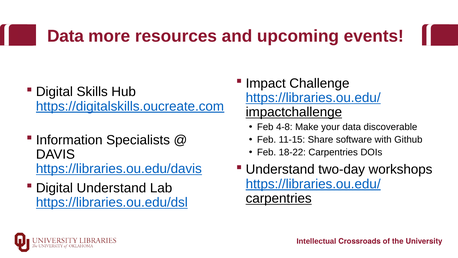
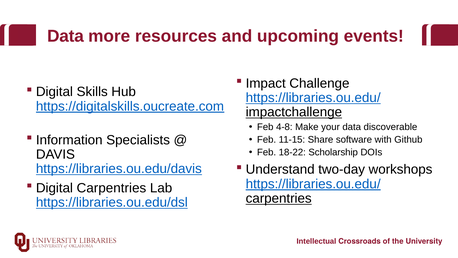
18-22 Carpentries: Carpentries -> Scholarship (333, 152)
Digital Understand: Understand -> Carpentries (111, 188)
